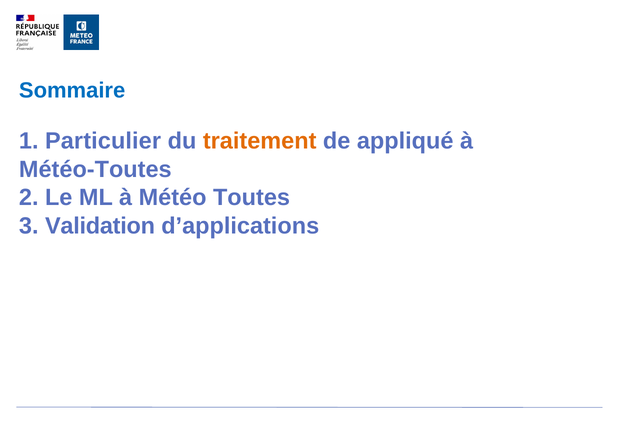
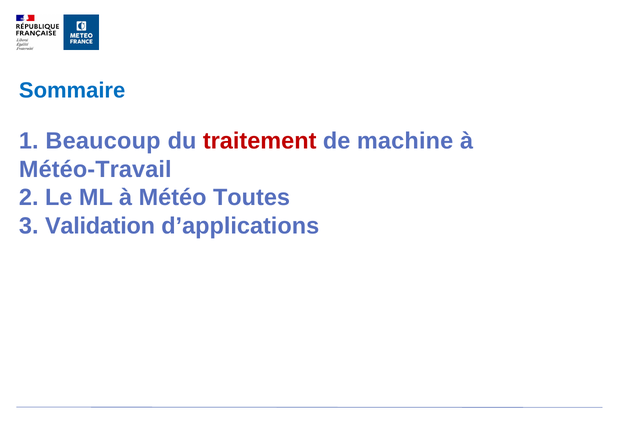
Particulier: Particulier -> Beaucoup (103, 141)
traitement colour: orange -> red (260, 141)
appliqué: appliqué -> machine (405, 141)
Météo-Toutes: Météo-Toutes -> Météo-Travail (95, 169)
